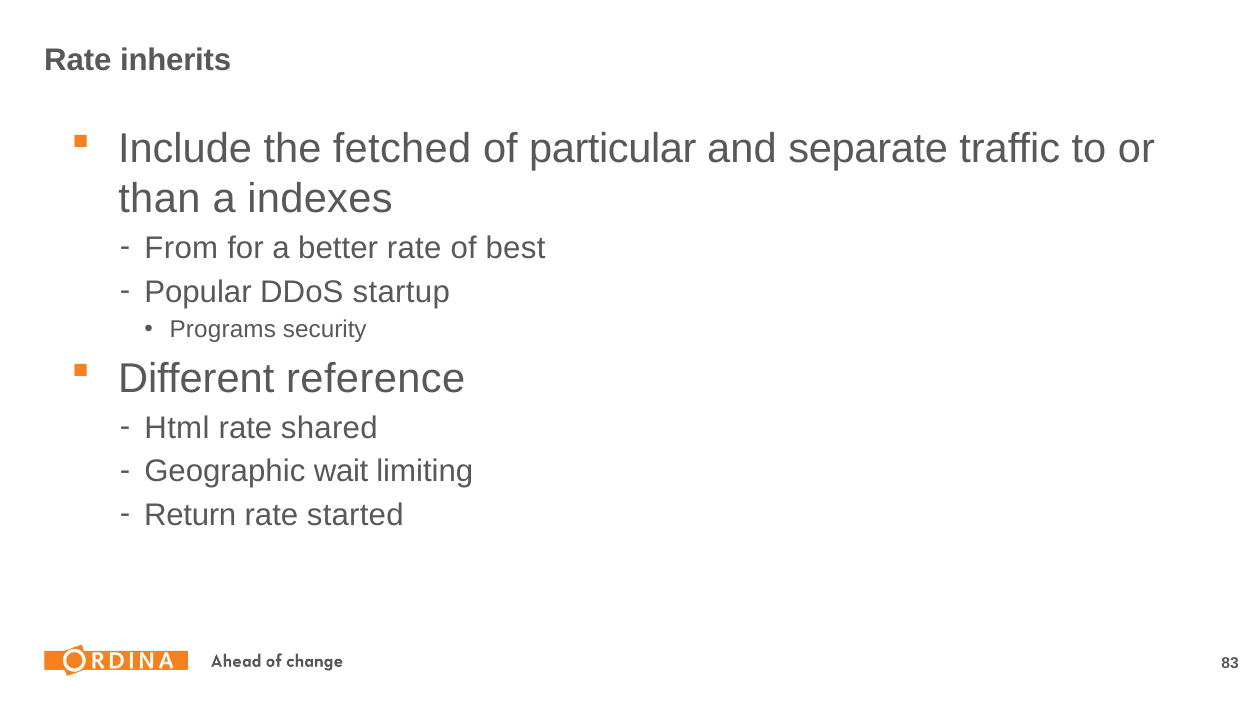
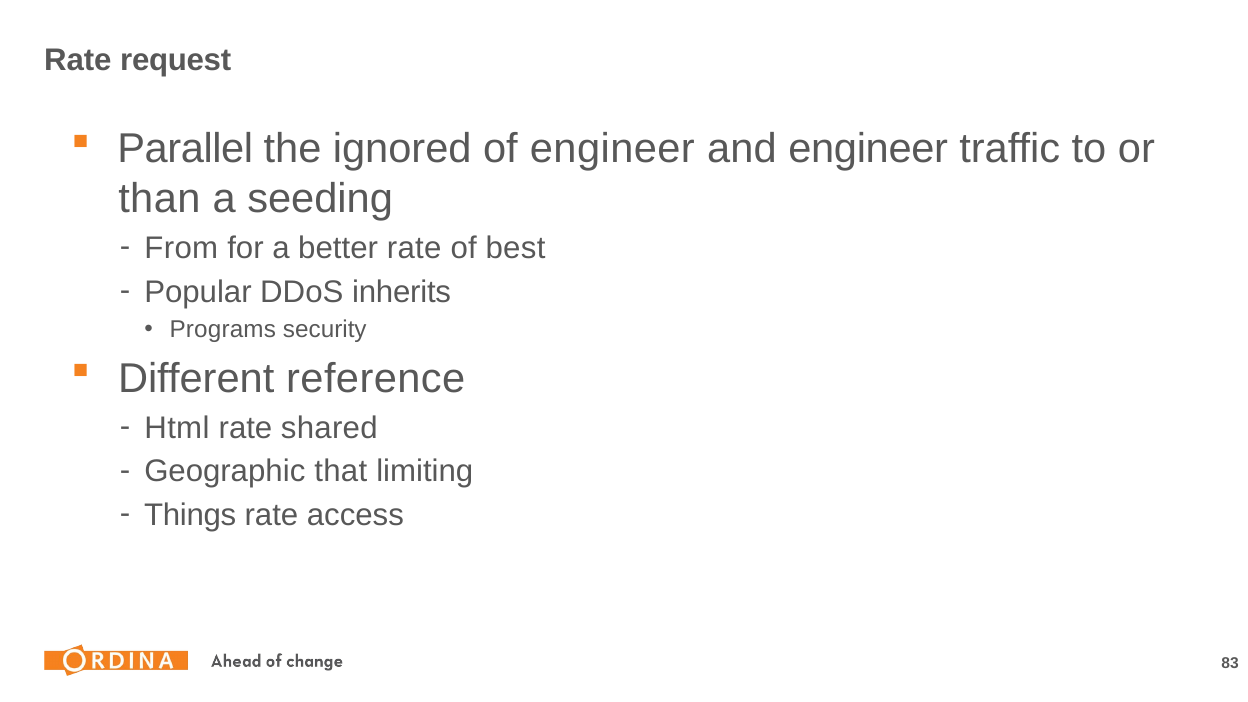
inherits: inherits -> request (176, 60)
Include: Include -> Parallel (185, 149)
fetched: fetched -> ignored (402, 149)
of particular: particular -> engineer (612, 149)
and separate: separate -> engineer (868, 149)
indexes: indexes -> seeding (320, 199)
startup: startup -> inherits (402, 292)
wait: wait -> that (341, 472)
Return: Return -> Things (190, 515)
started: started -> access (355, 515)
